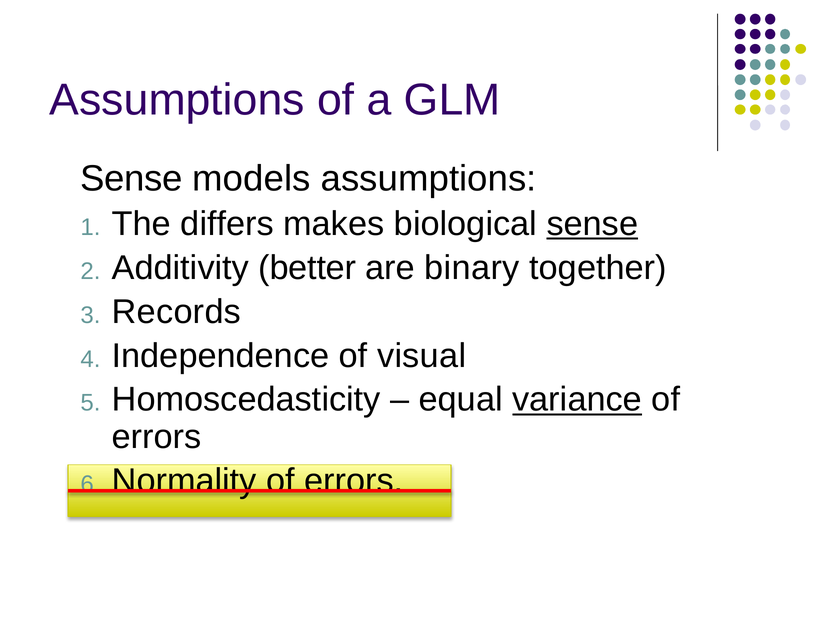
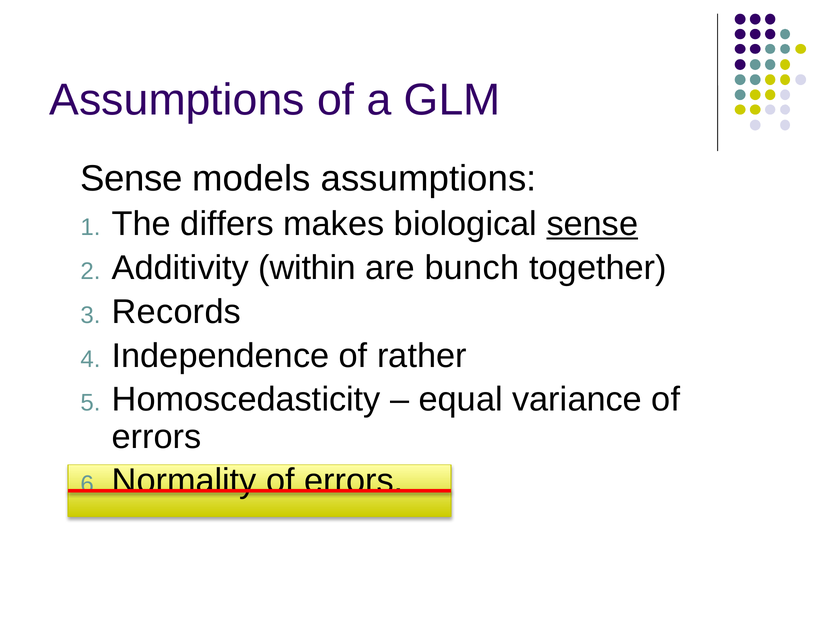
better: better -> within (307, 268)
binary: binary -> bunch (472, 268)
visual: visual -> rather (422, 356)
variance underline: present -> none (577, 400)
